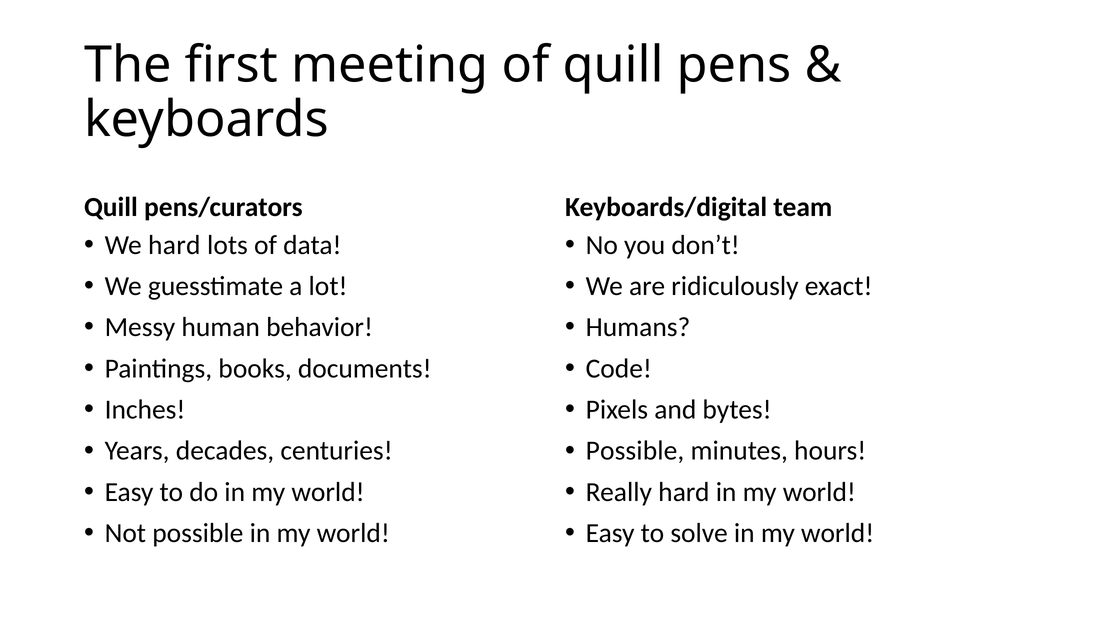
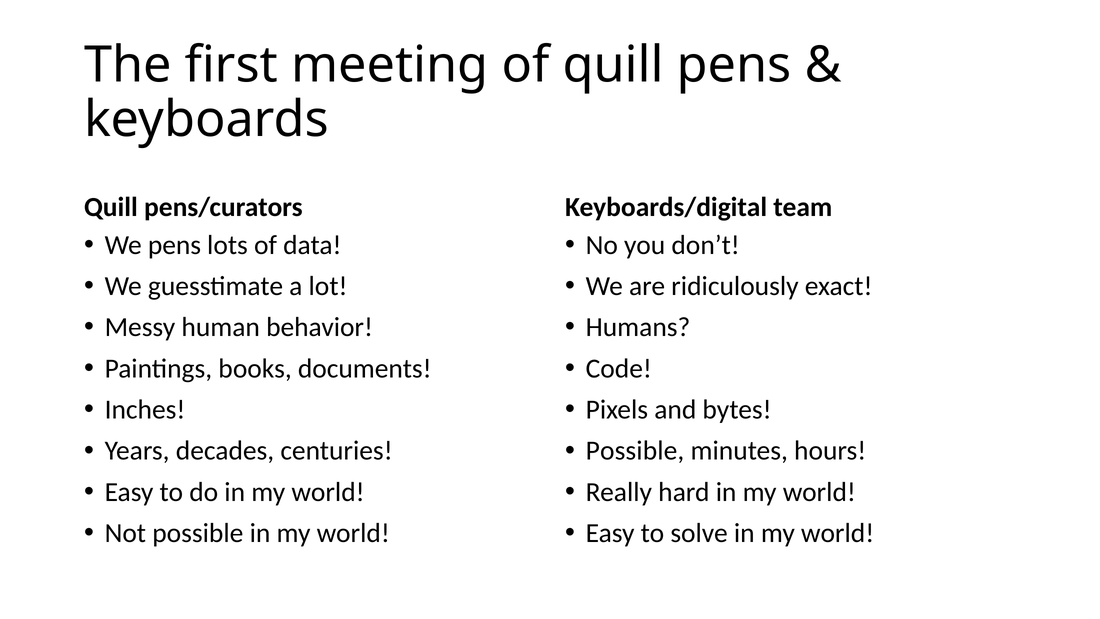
We hard: hard -> pens (175, 245)
